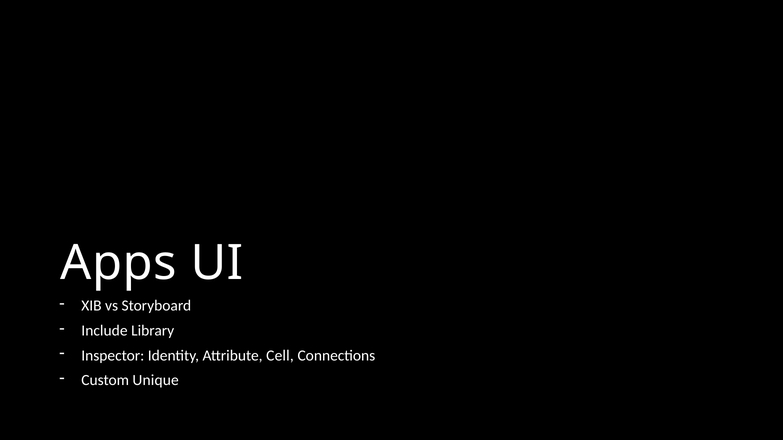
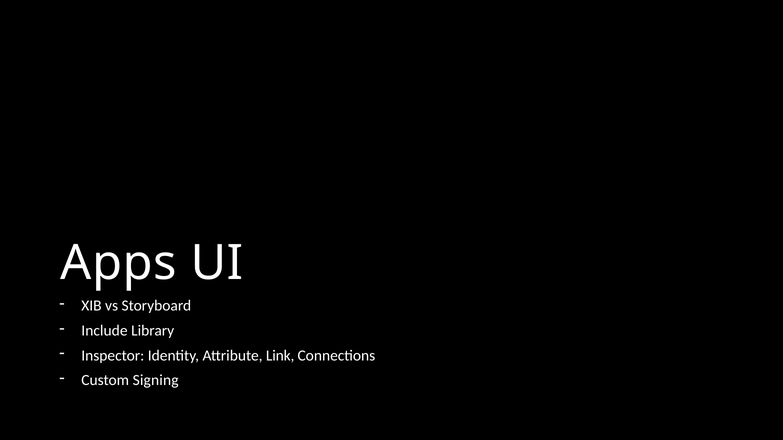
Cell: Cell -> Link (280, 356)
Unique: Unique -> Signing (156, 381)
